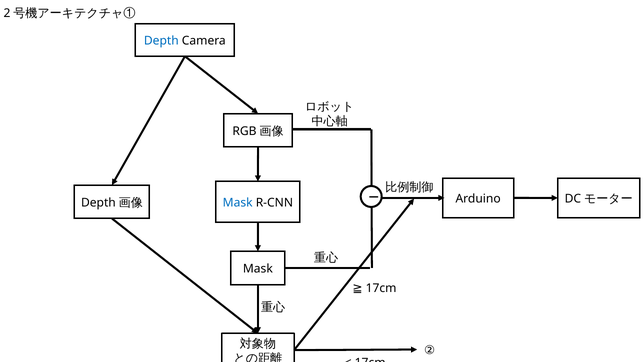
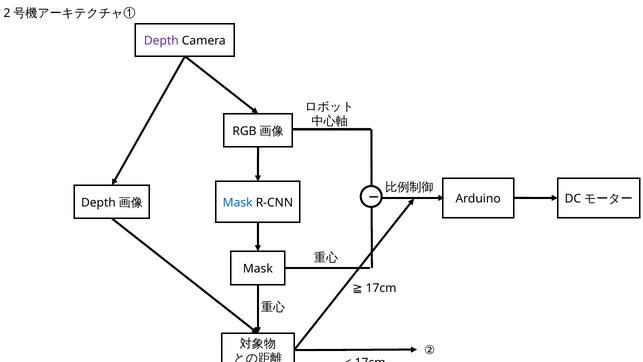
Depth colour: blue -> purple (161, 41)
